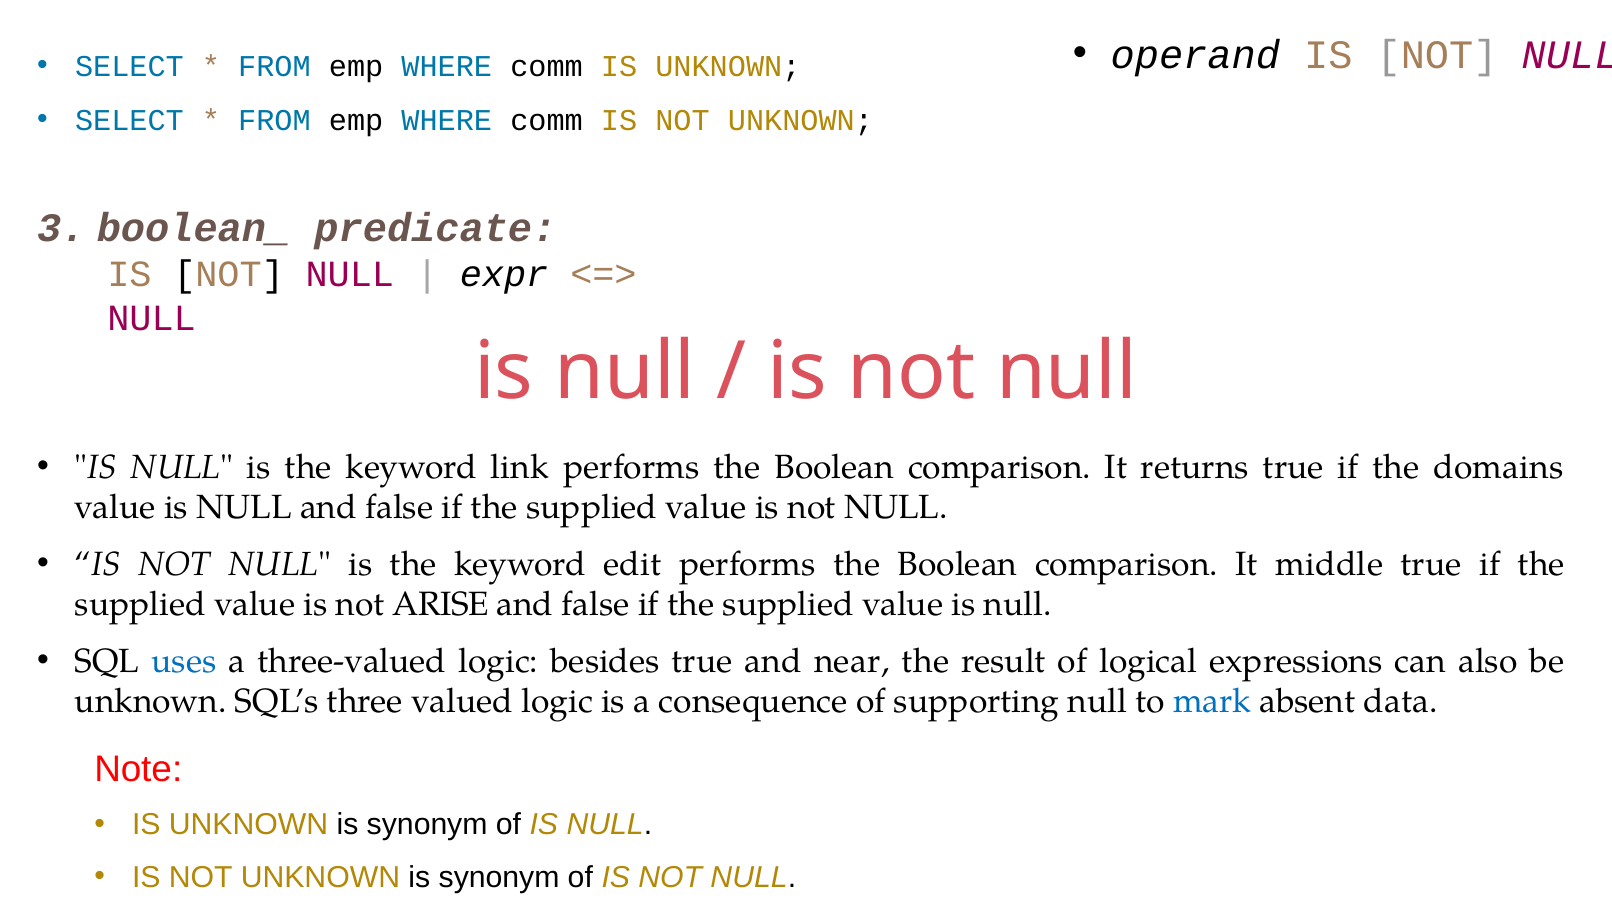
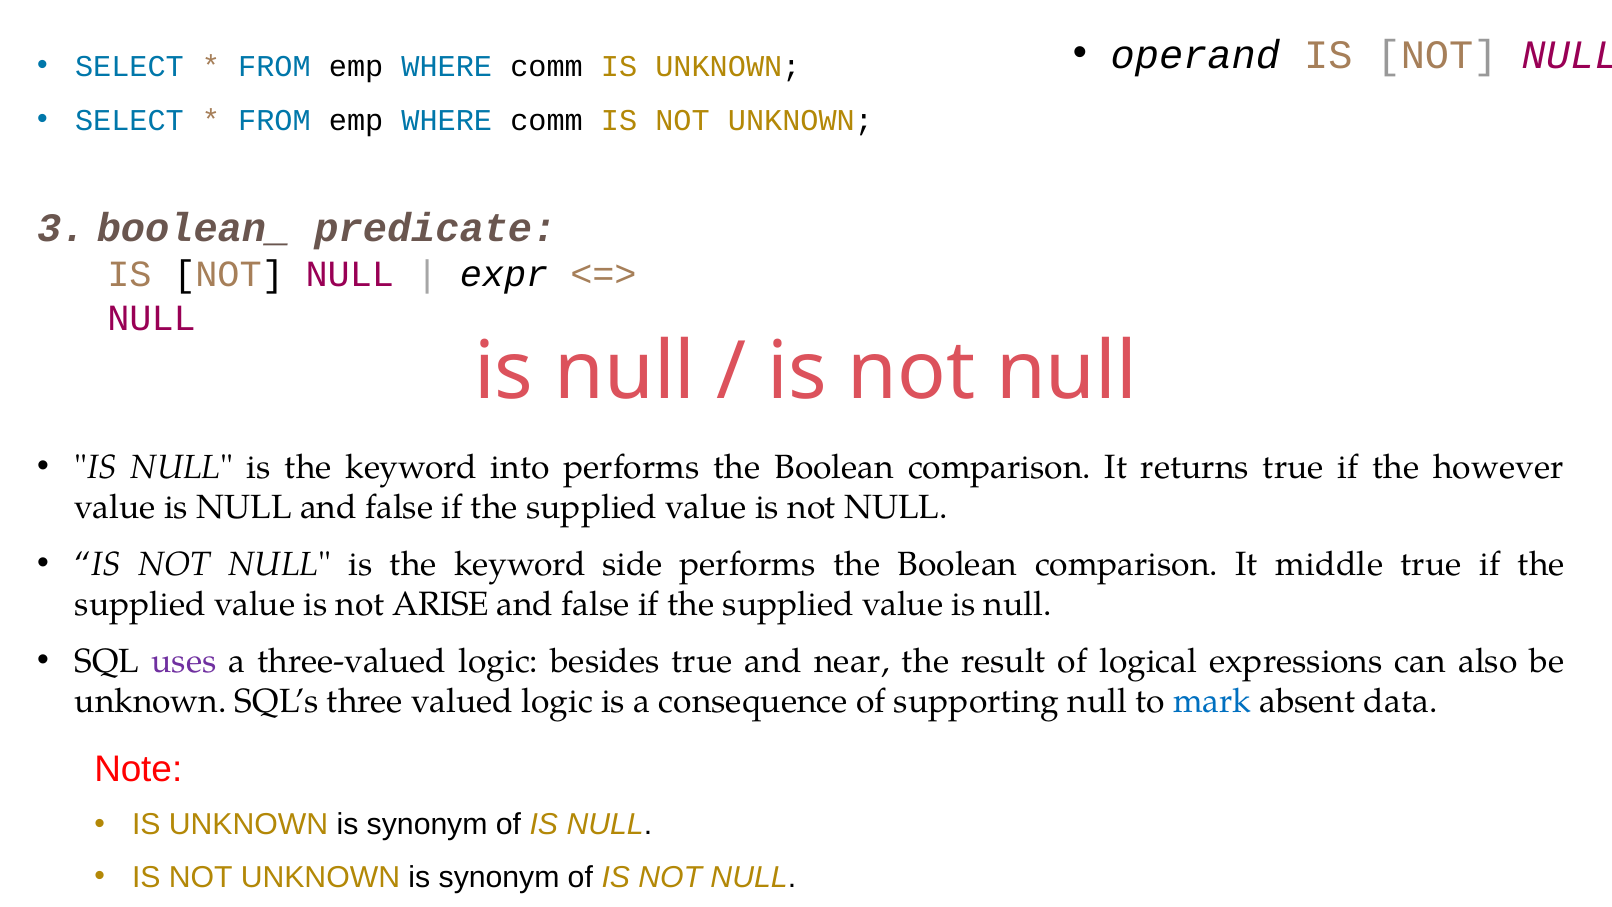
link: link -> into (520, 467)
domains: domains -> however (1499, 467)
edit: edit -> side (633, 564)
uses colour: blue -> purple (184, 661)
